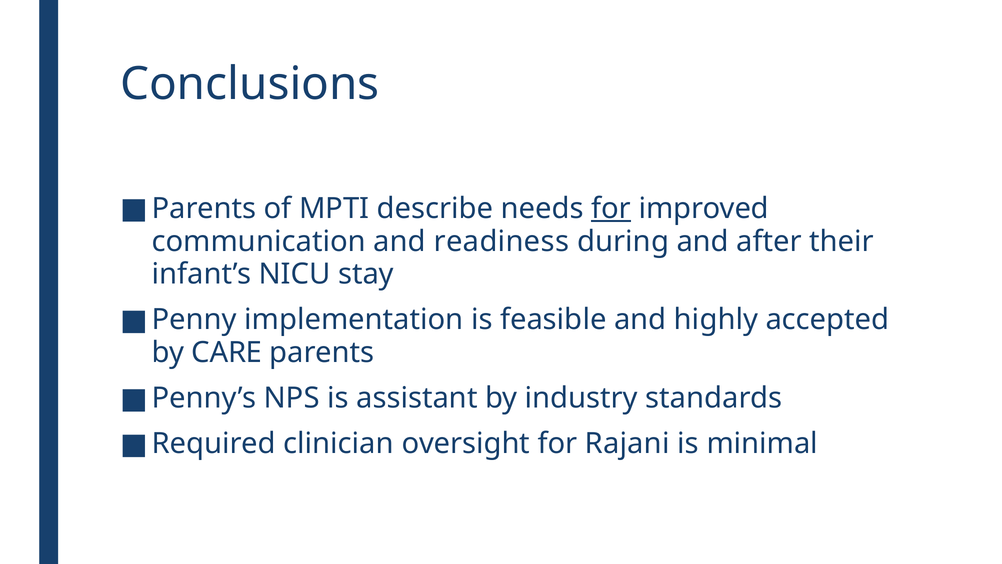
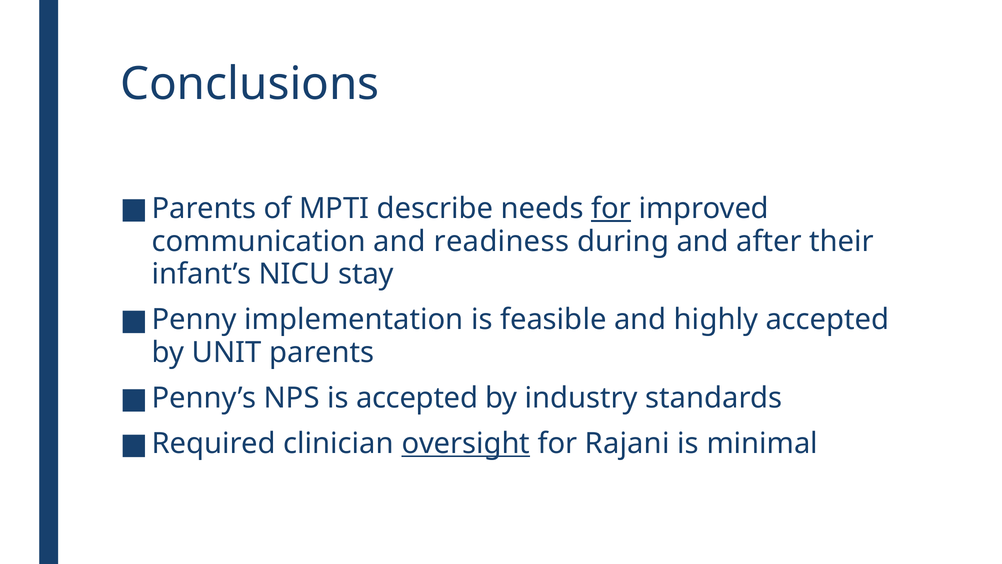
CARE: CARE -> UNIT (227, 352)
is assistant: assistant -> accepted (417, 398)
oversight underline: none -> present (466, 443)
